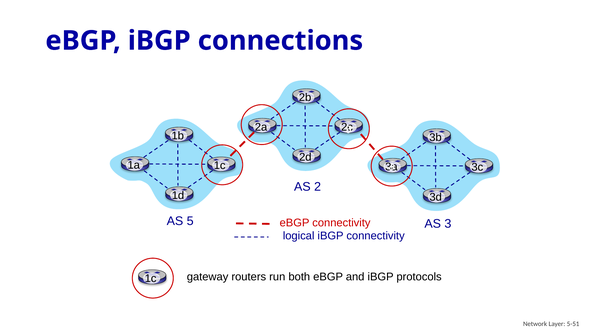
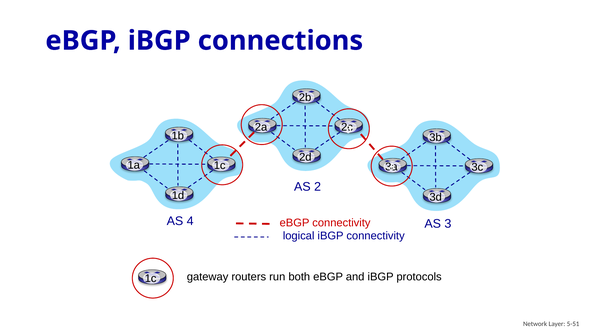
5: 5 -> 4 (190, 221)
